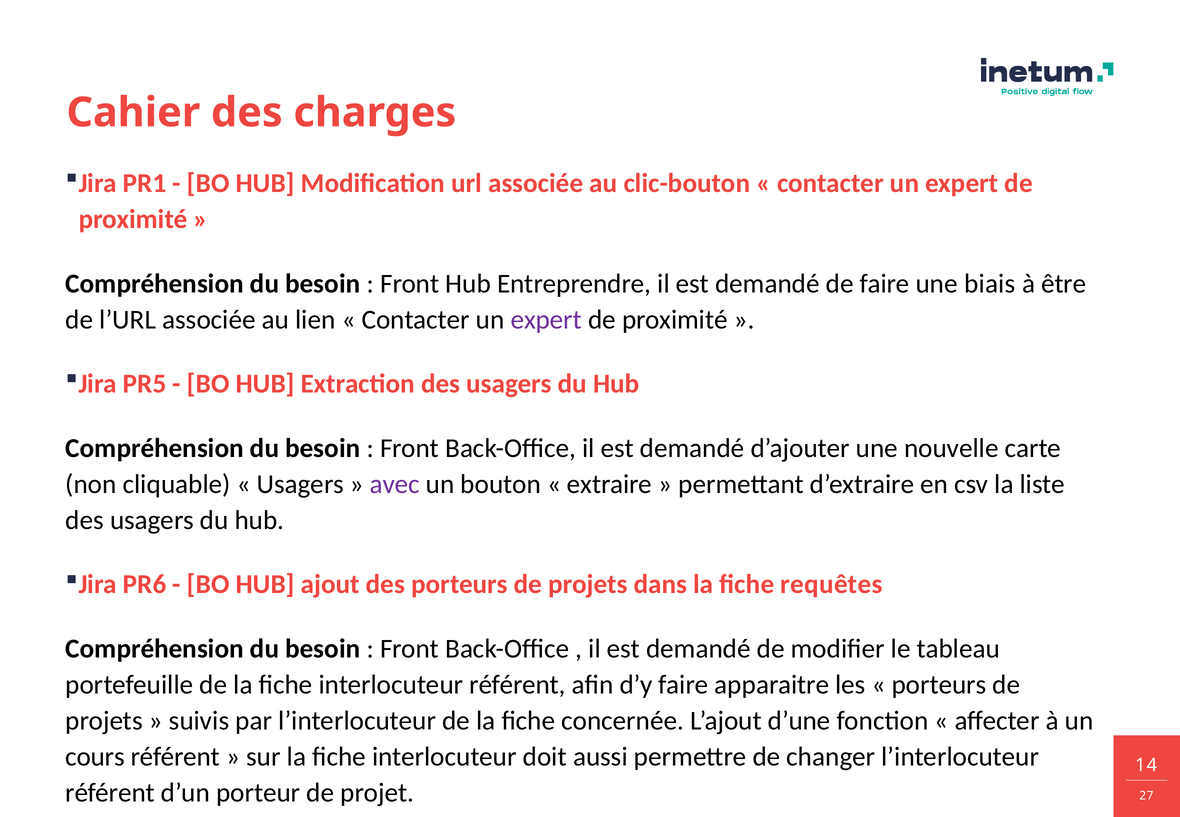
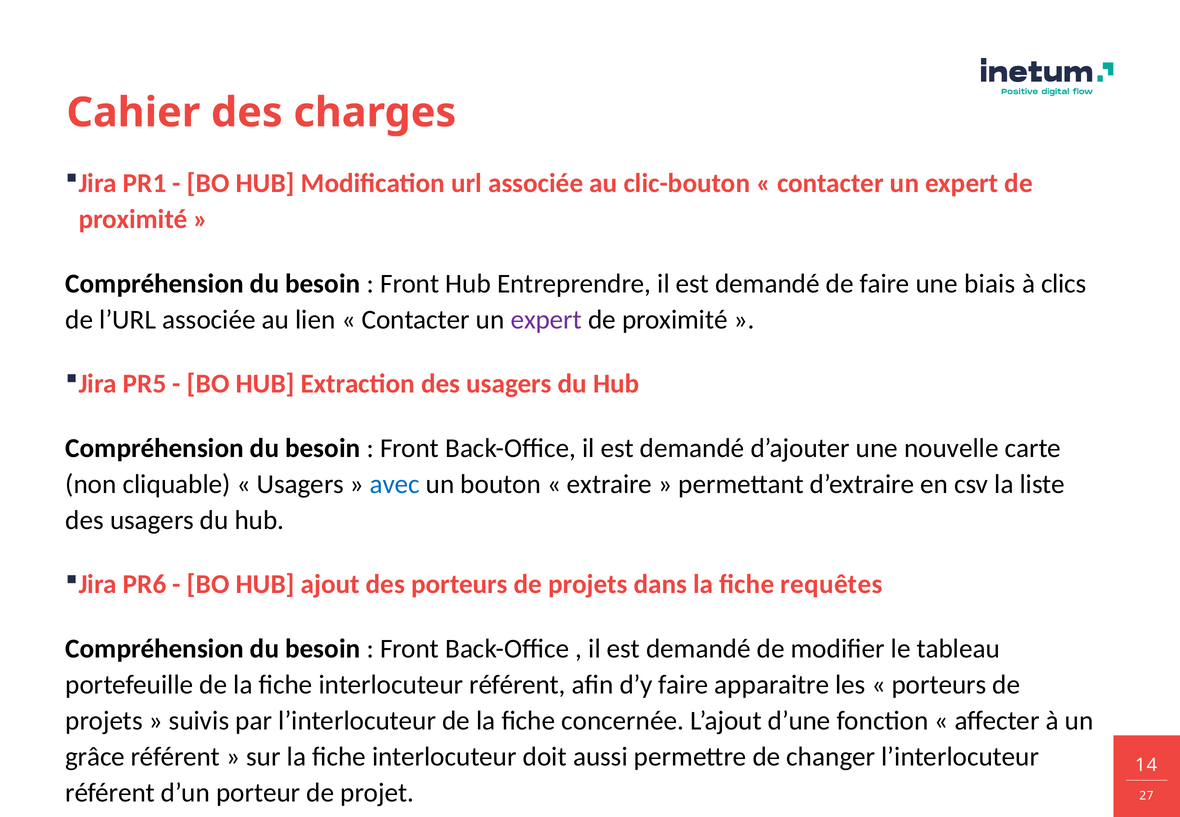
être: être -> clics (1064, 284)
avec colour: purple -> blue (395, 484)
cours: cours -> grâce (95, 757)
